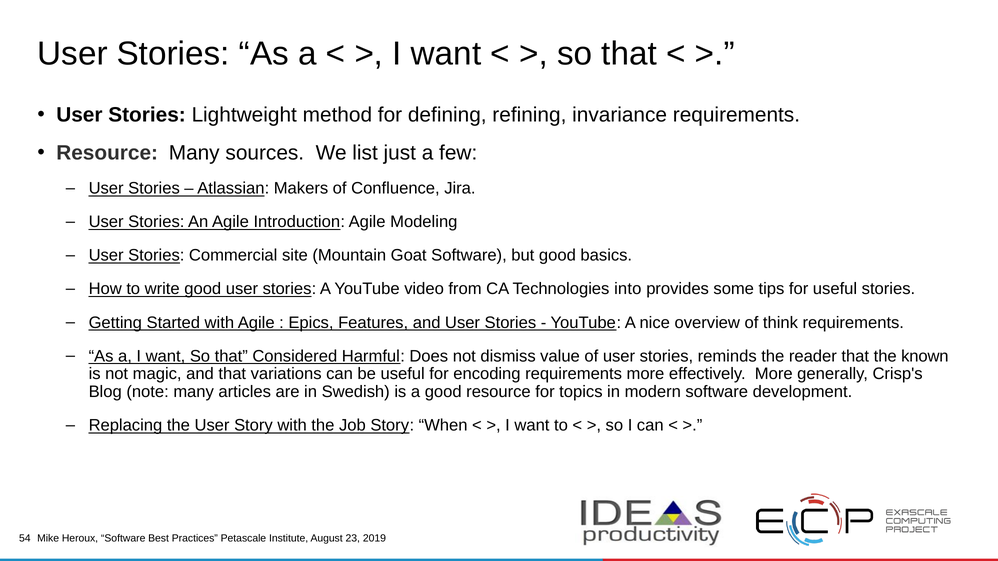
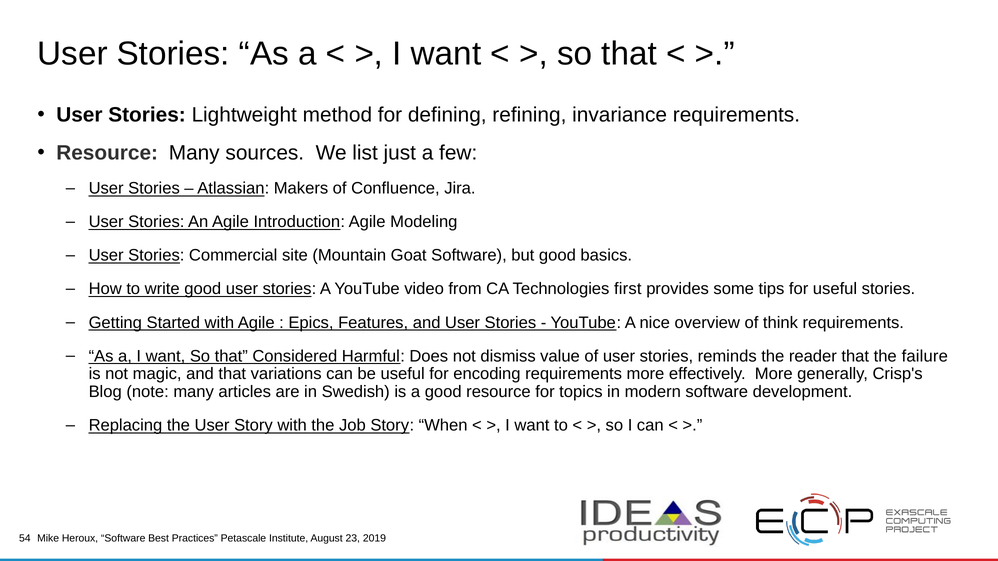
into: into -> first (628, 289)
known: known -> failure (925, 356)
